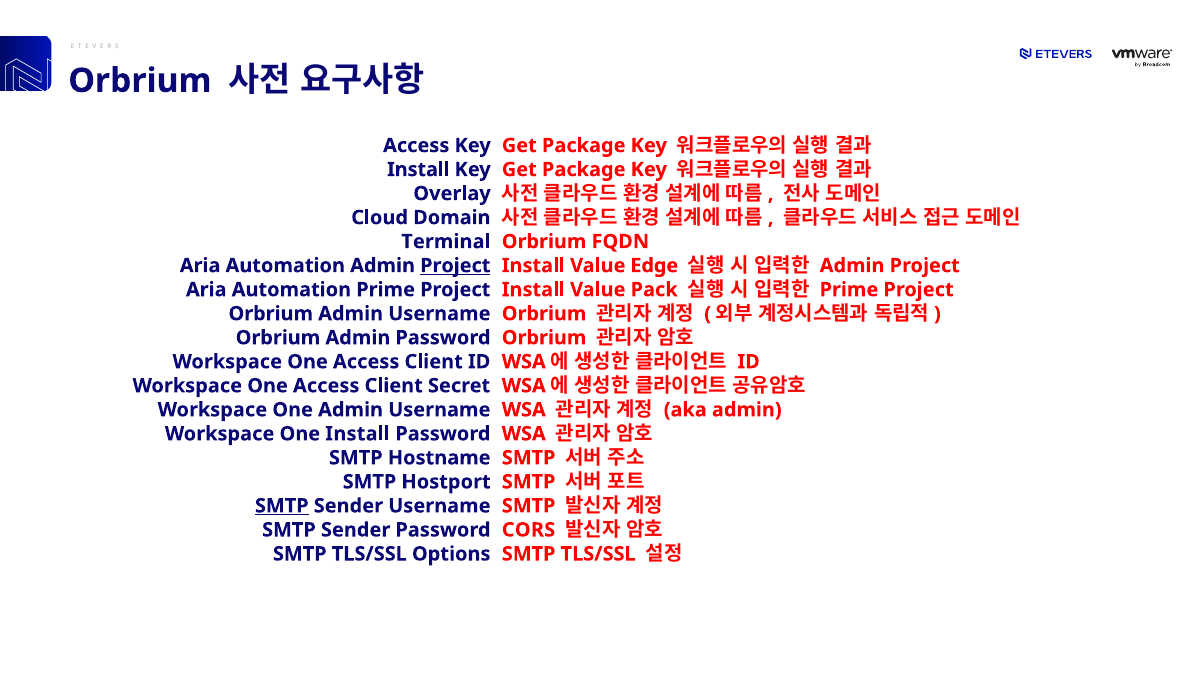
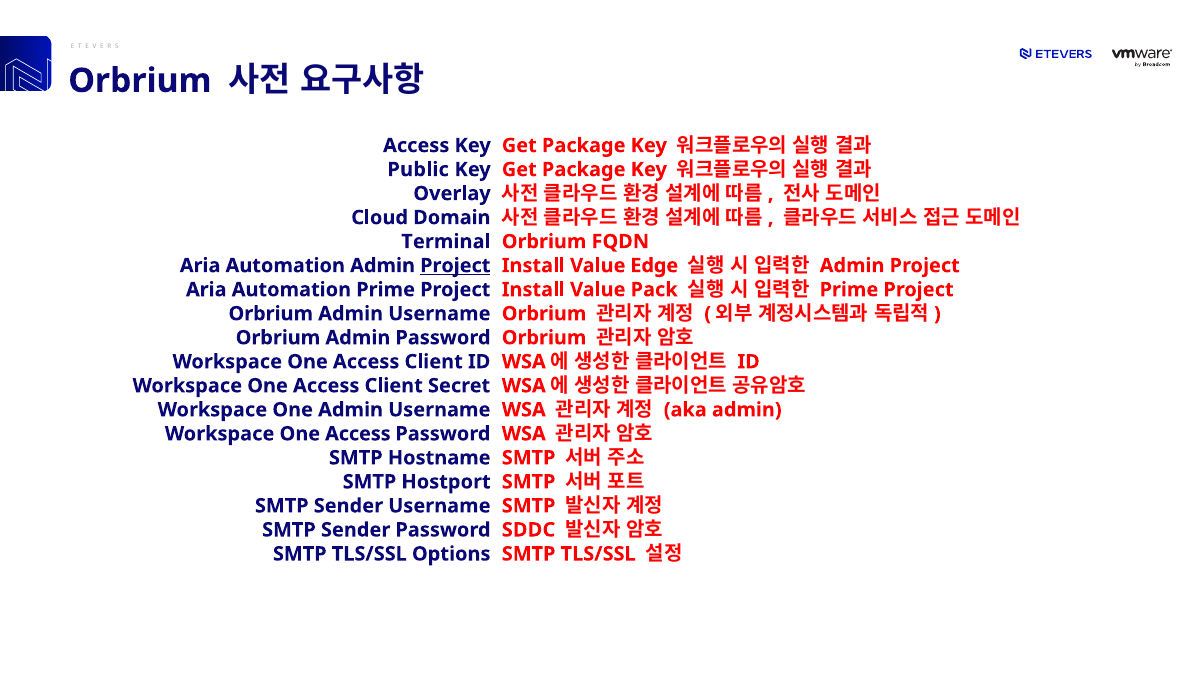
Install: Install -> Public (418, 170)
Install: Install -> Access (358, 434)
SMTP underline: present -> none (282, 506)
CORS: CORS -> SDDC (529, 530)
